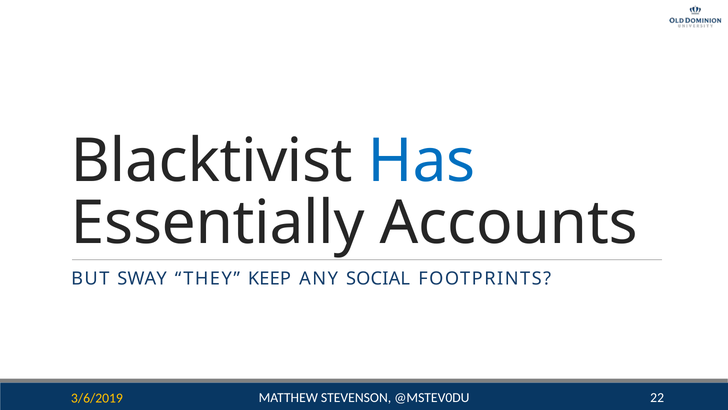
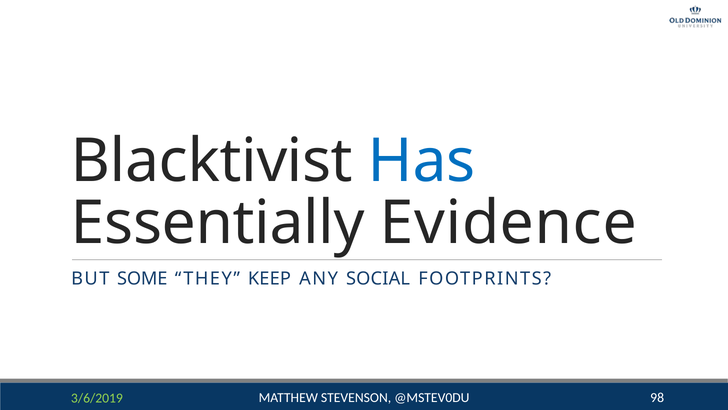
Accounts: Accounts -> Evidence (508, 223)
SWAY: SWAY -> SOME (142, 279)
22: 22 -> 98 (657, 397)
3/6/2019 colour: yellow -> light green (97, 398)
